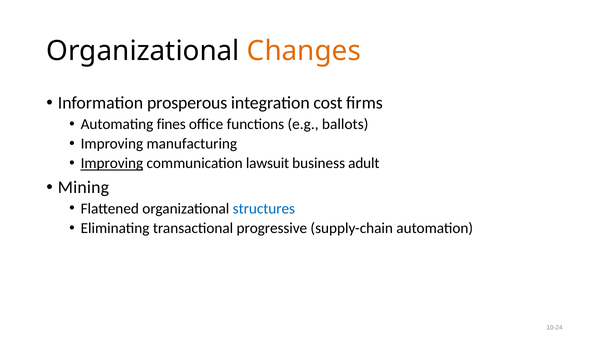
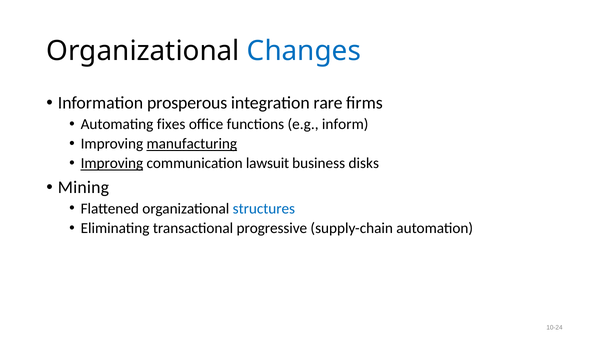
Changes colour: orange -> blue (304, 51)
cost: cost -> rare (328, 103)
fines: fines -> fixes (171, 124)
ballots: ballots -> inform (345, 124)
manufacturing underline: none -> present (192, 144)
adult: adult -> disks (364, 163)
